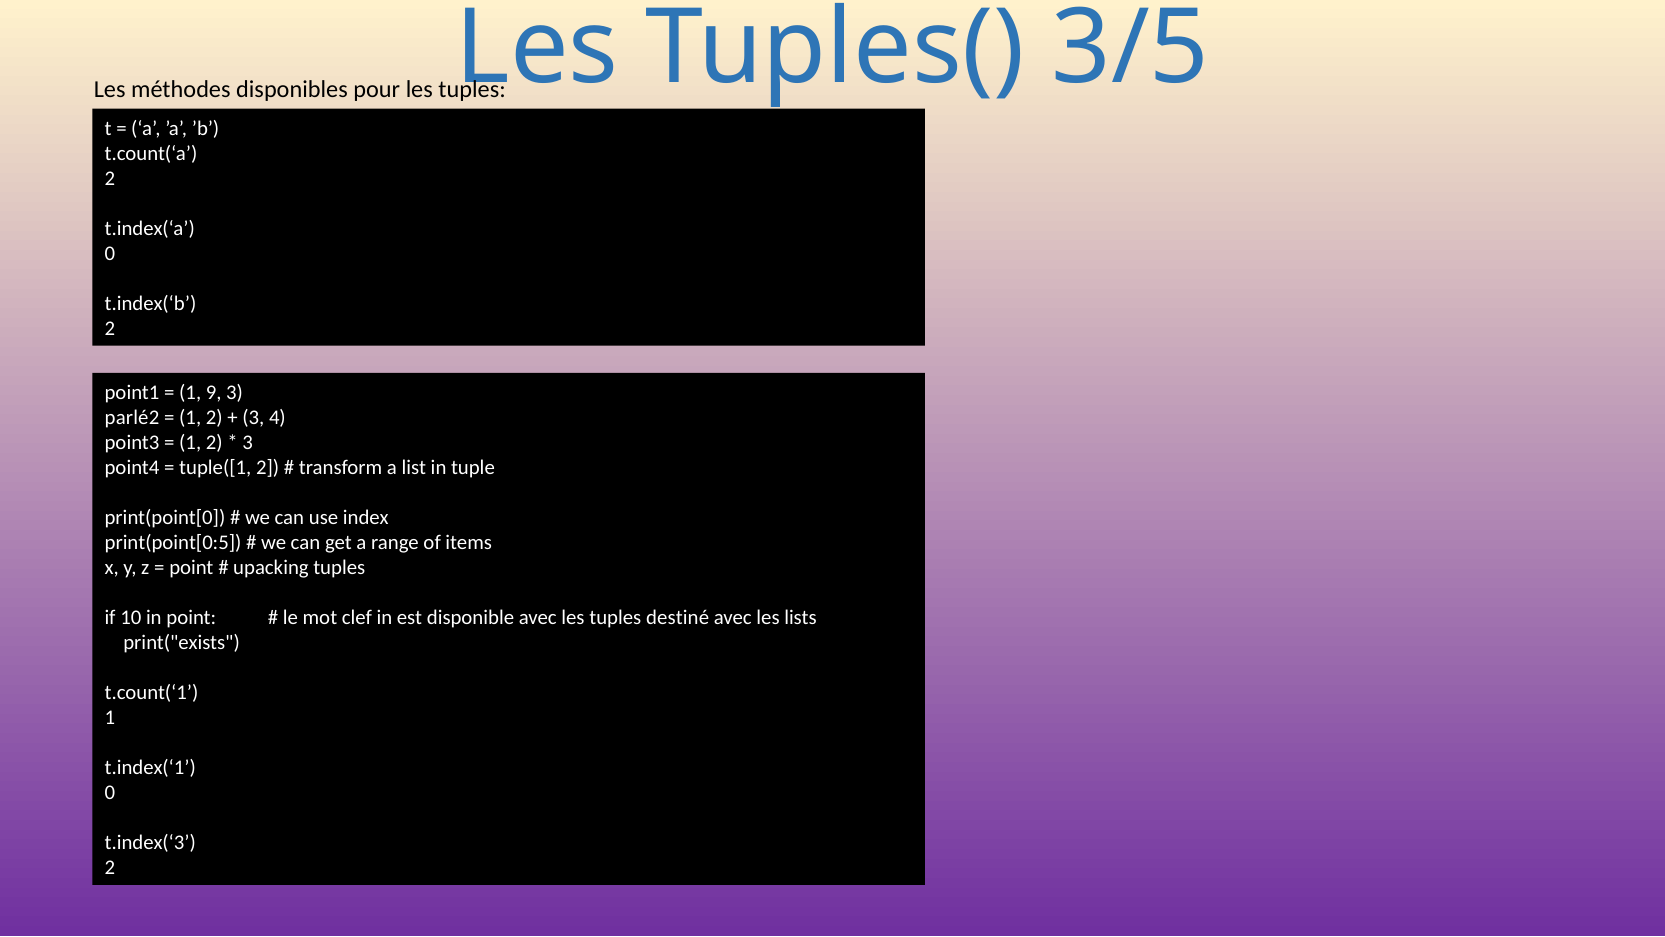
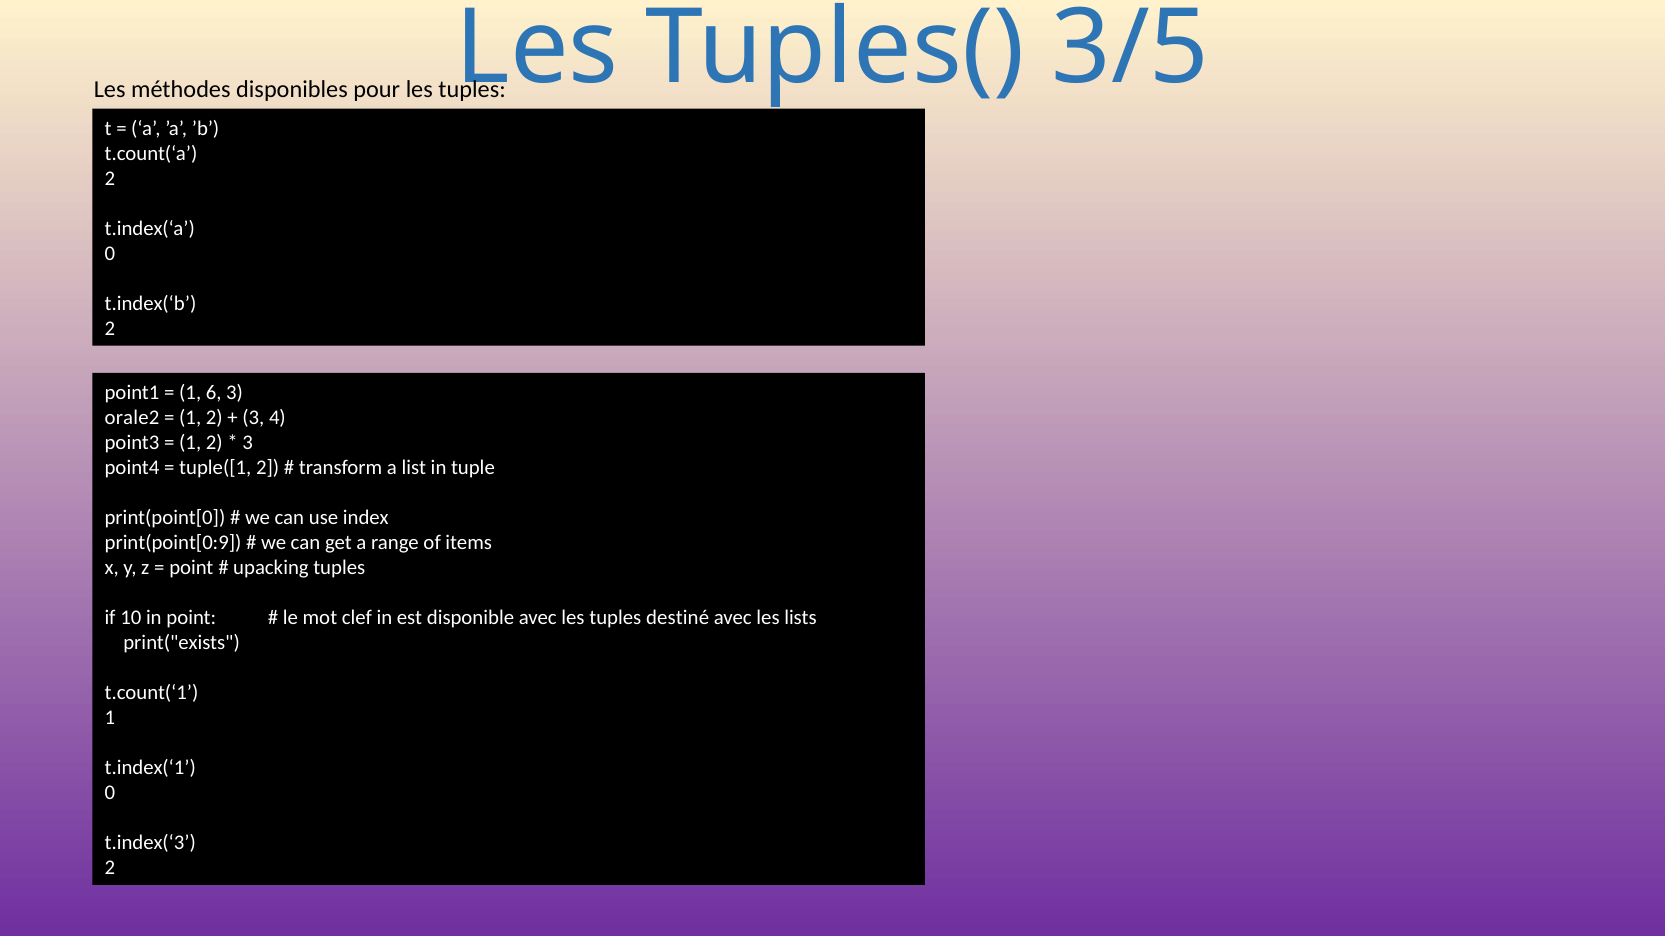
9: 9 -> 6 (214, 393)
parlé2: parlé2 -> orale2 (132, 418)
print(point[0:5: print(point[0:5 -> print(point[0:9 (173, 543)
